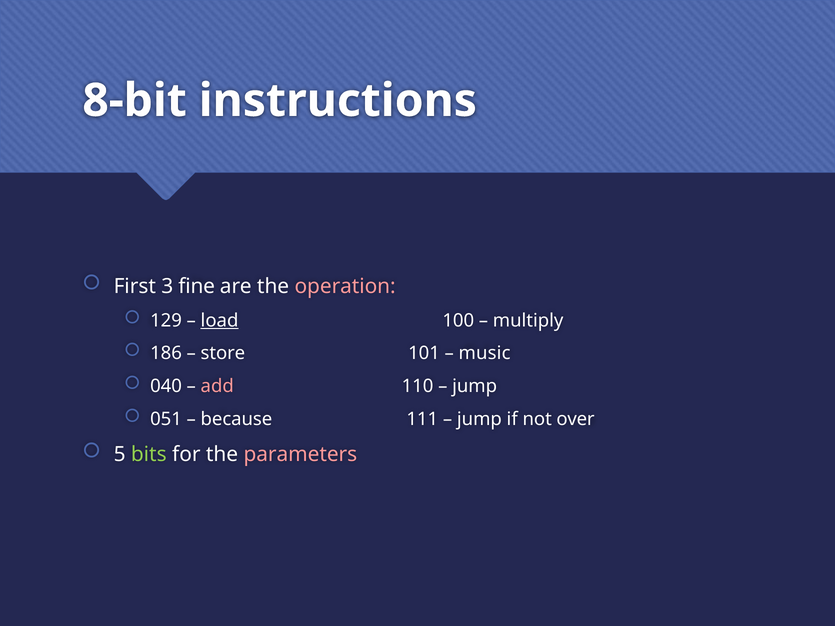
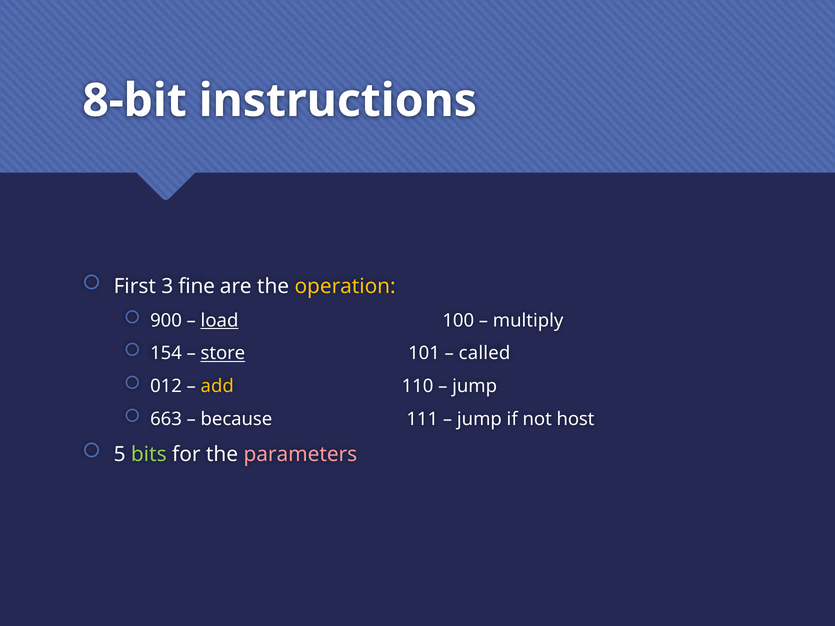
operation colour: pink -> yellow (345, 286)
129: 129 -> 900 (166, 321)
186: 186 -> 154 (166, 354)
store underline: none -> present (223, 354)
music: music -> called (485, 354)
040: 040 -> 012 (166, 386)
add colour: pink -> yellow (217, 386)
051: 051 -> 663 (166, 419)
over: over -> host (576, 419)
